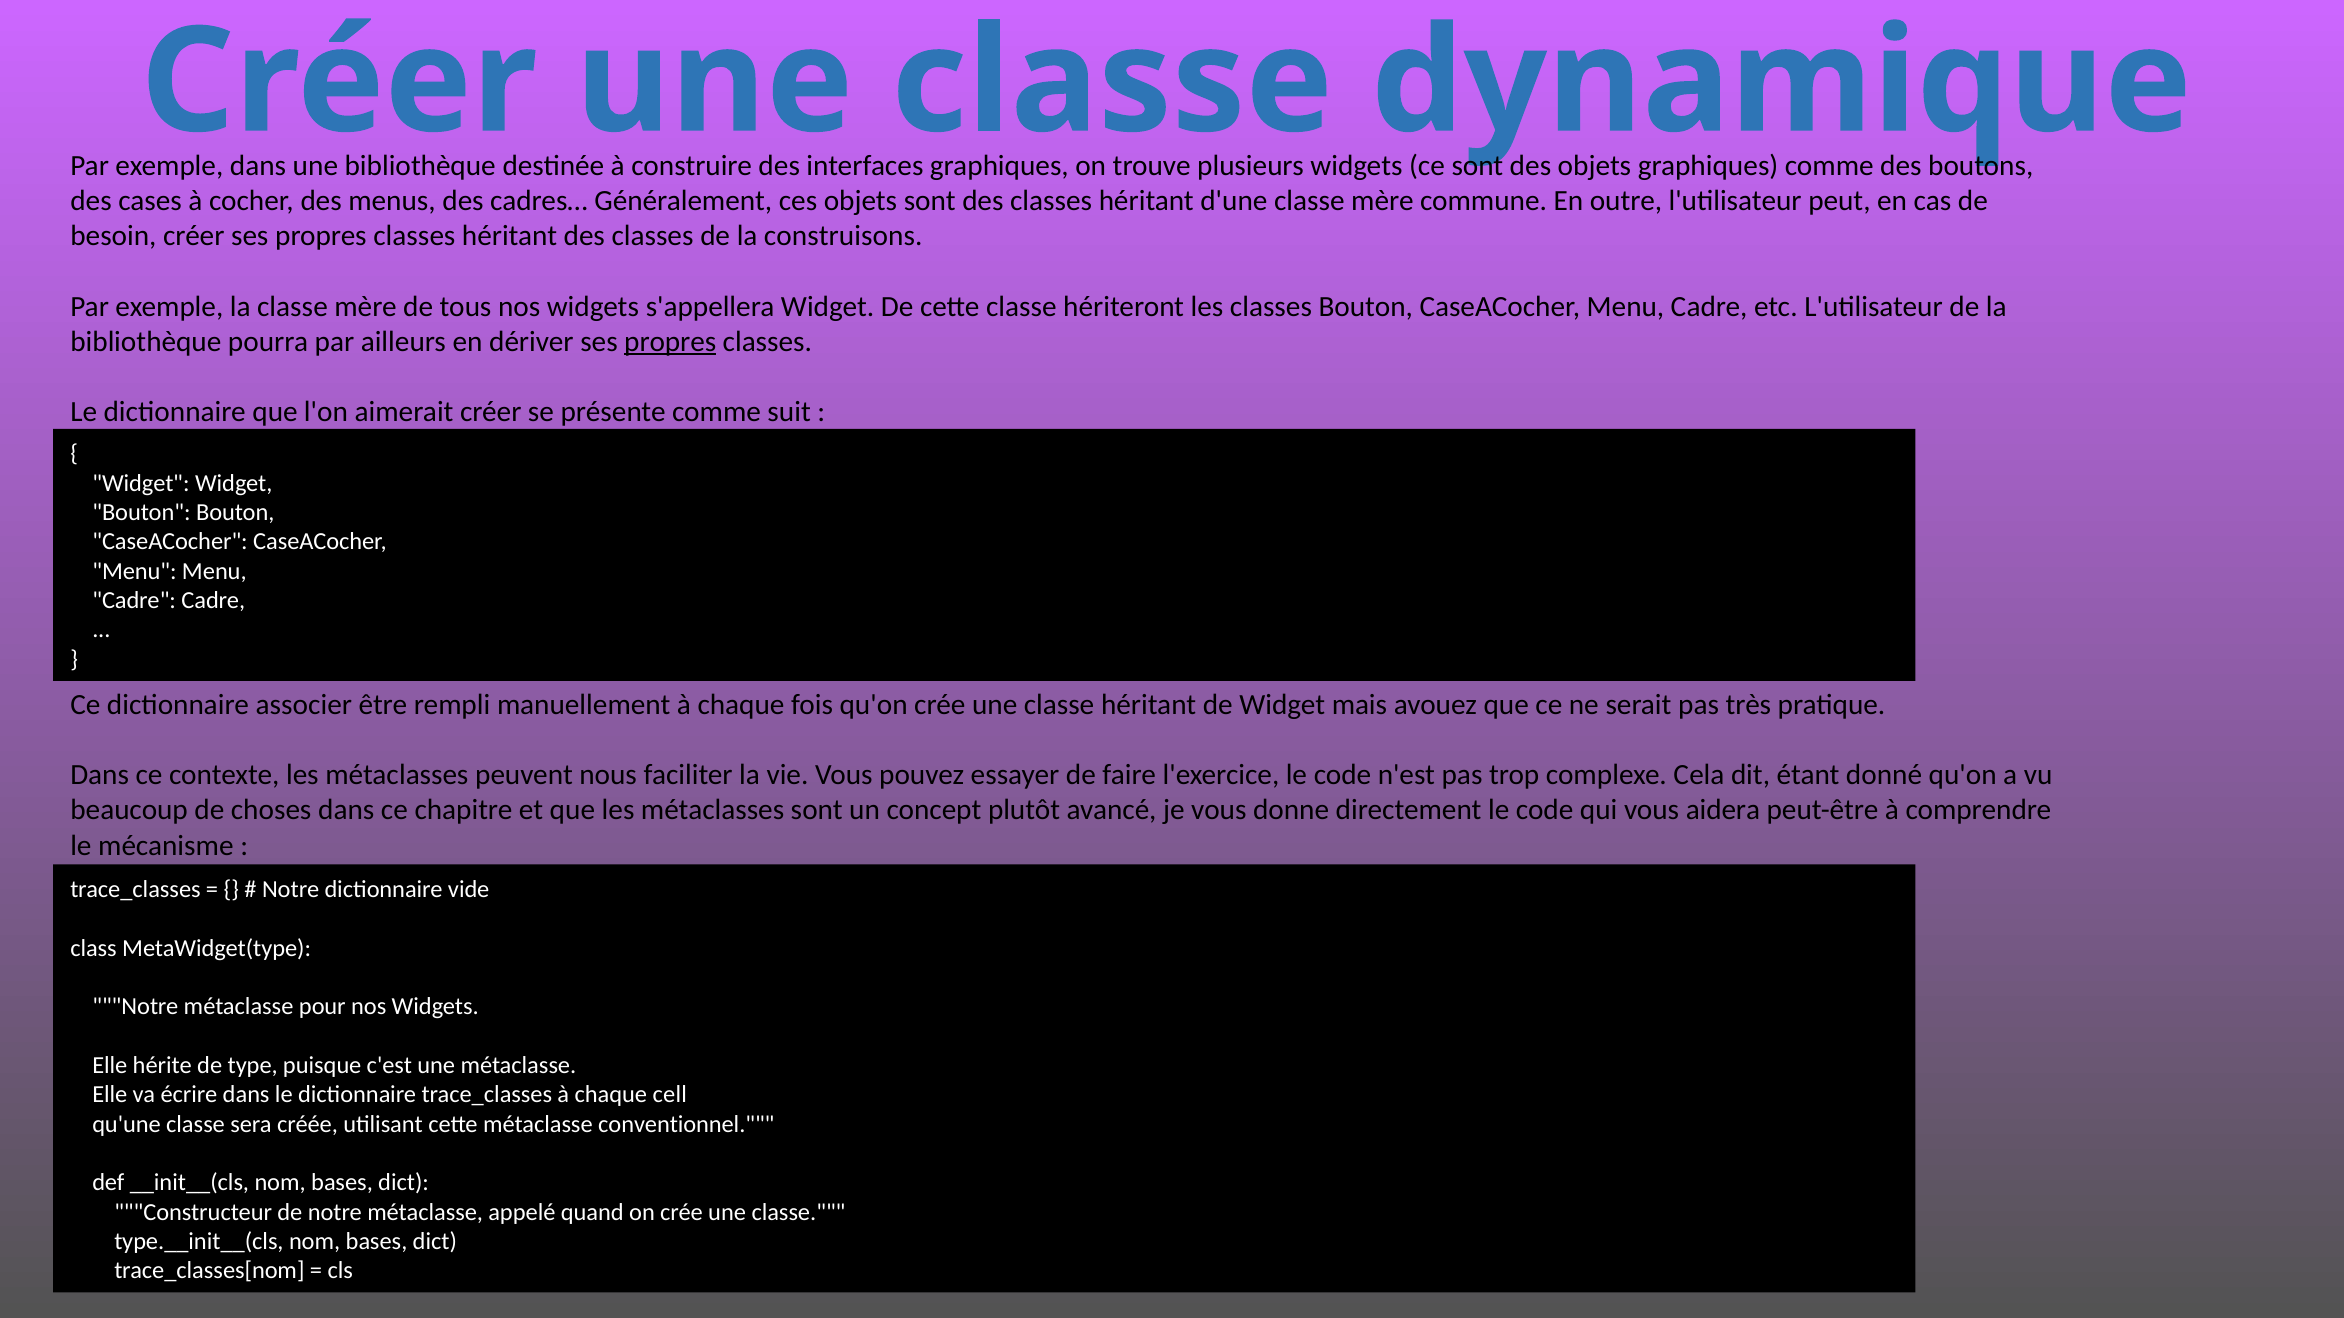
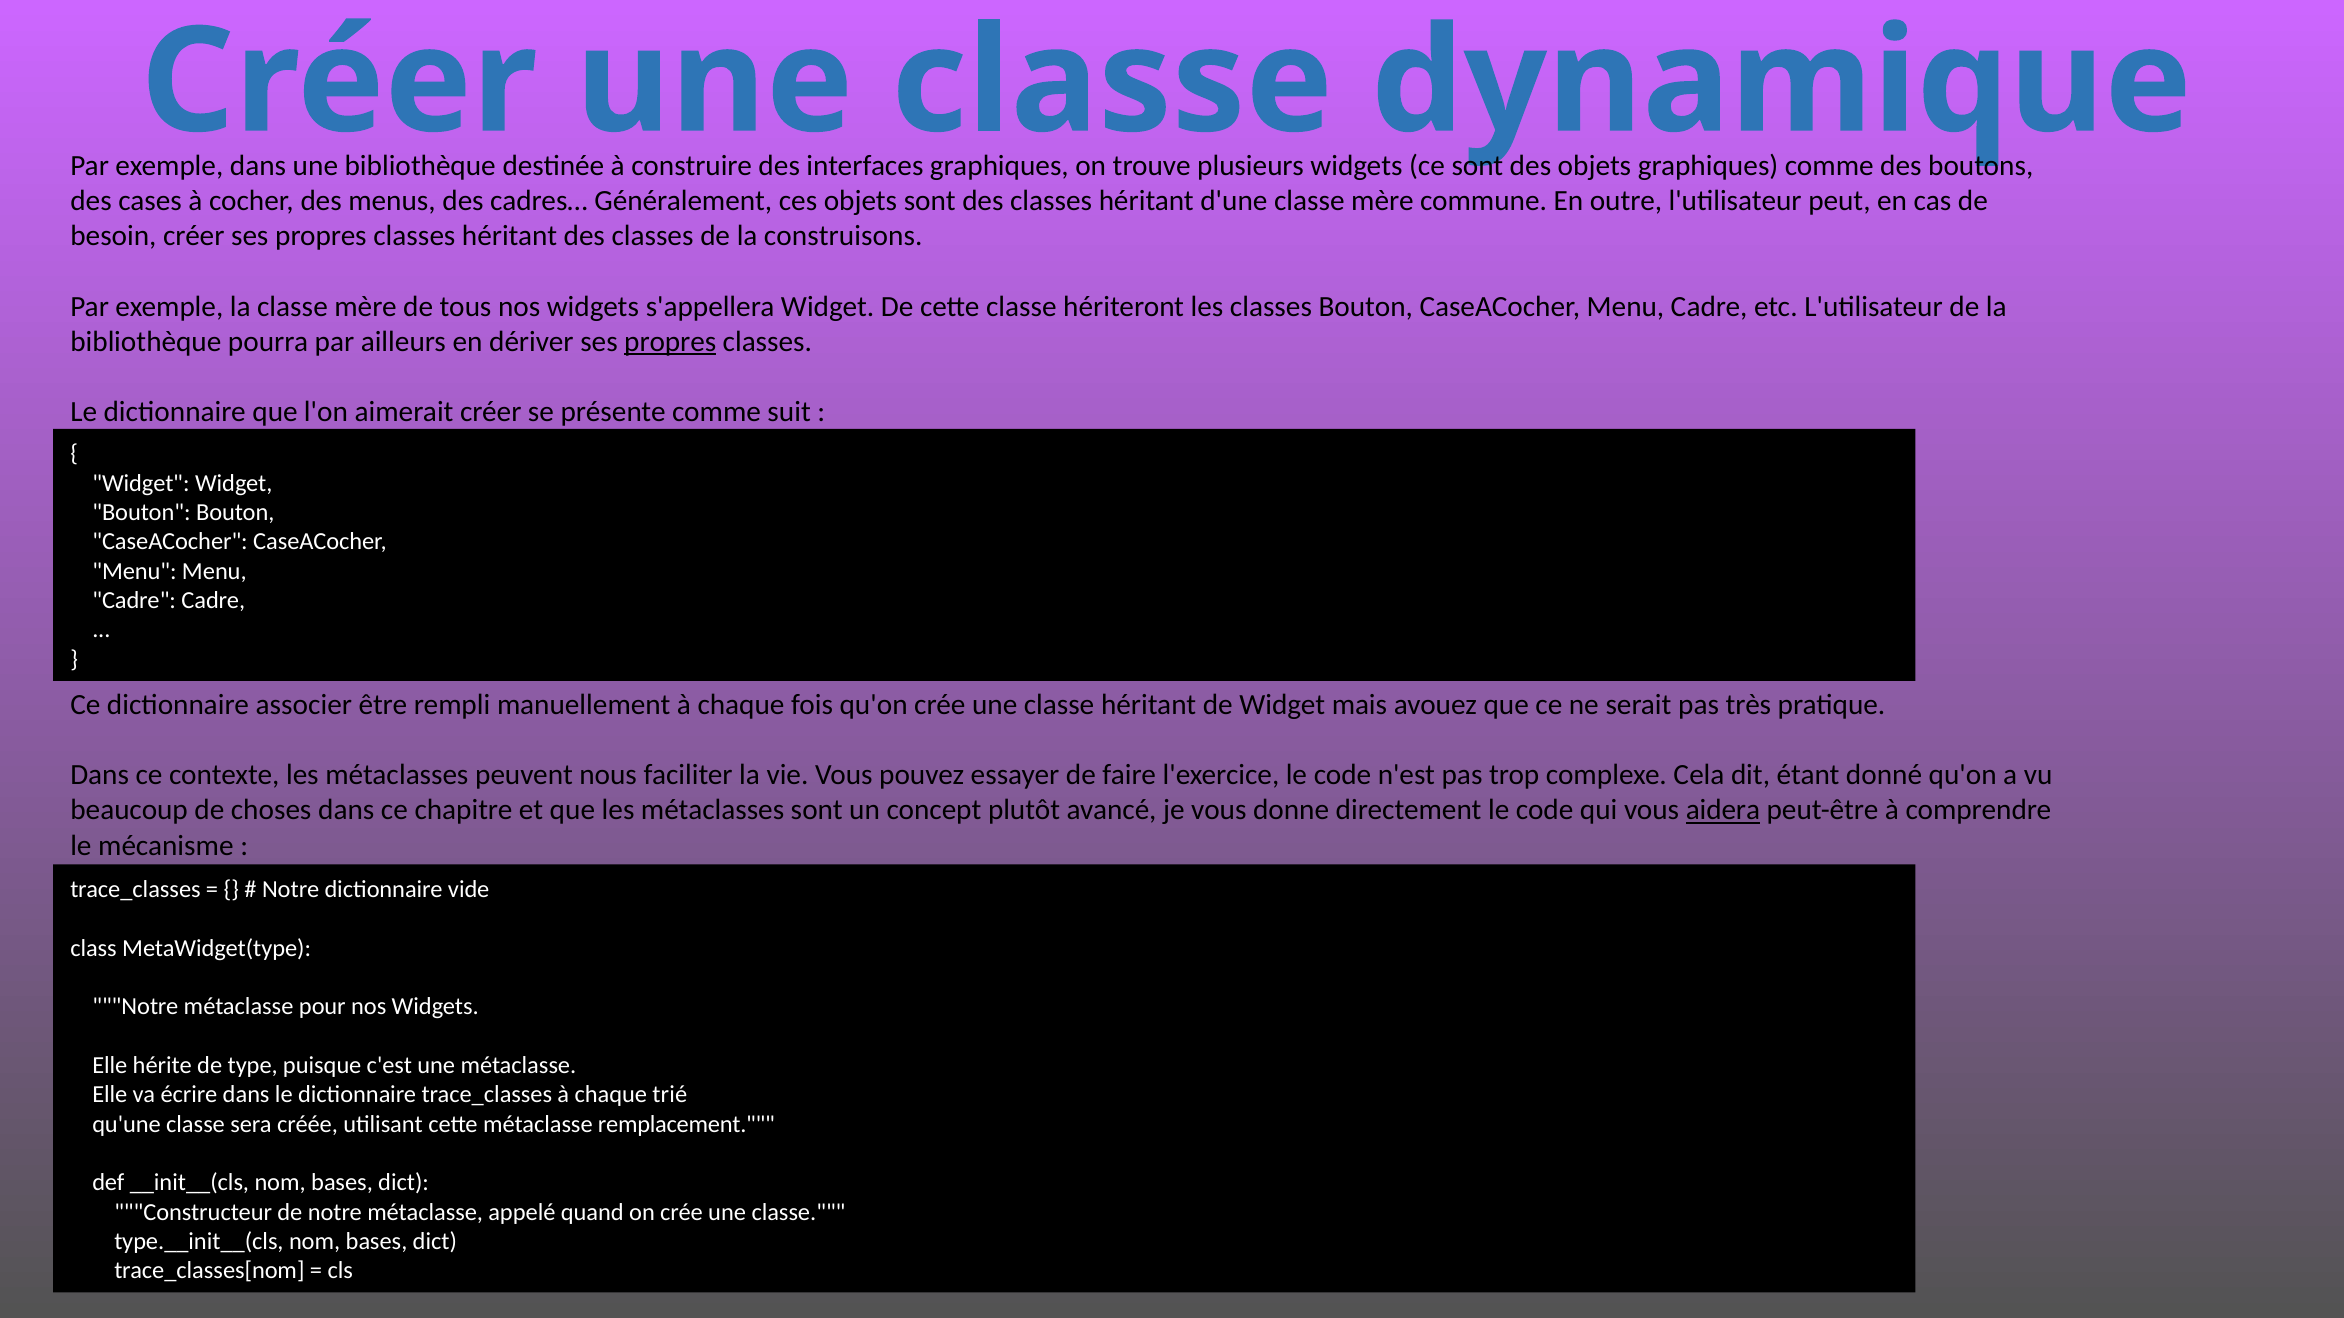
aidera underline: none -> present (1723, 811)
cell: cell -> trié (670, 1095)
conventionnel: conventionnel -> remplacement (686, 1125)
